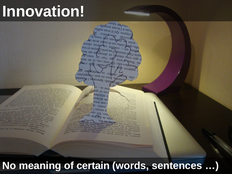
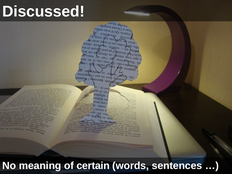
Innovation: Innovation -> Discussed (43, 12)
